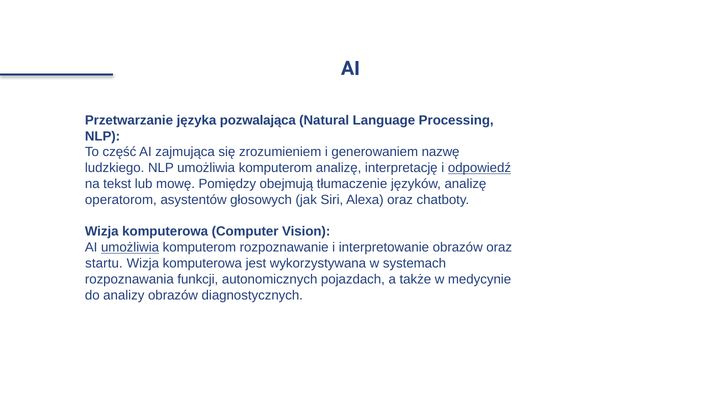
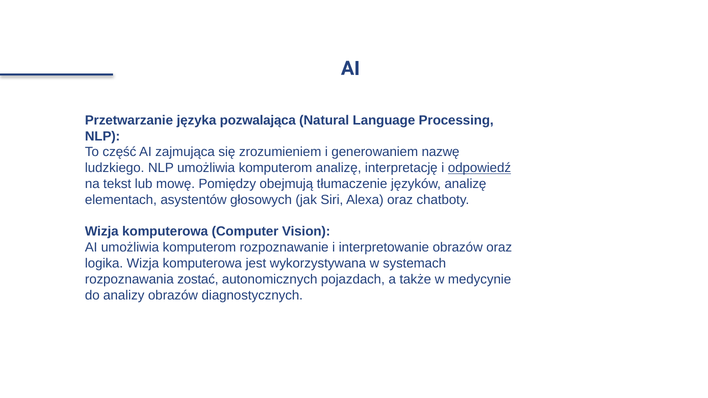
operatorom: operatorom -> elementach (121, 200)
umożliwia underline: present -> none (130, 248)
startu: startu -> logika (104, 264)
funkcji: funkcji -> zostać (198, 279)
